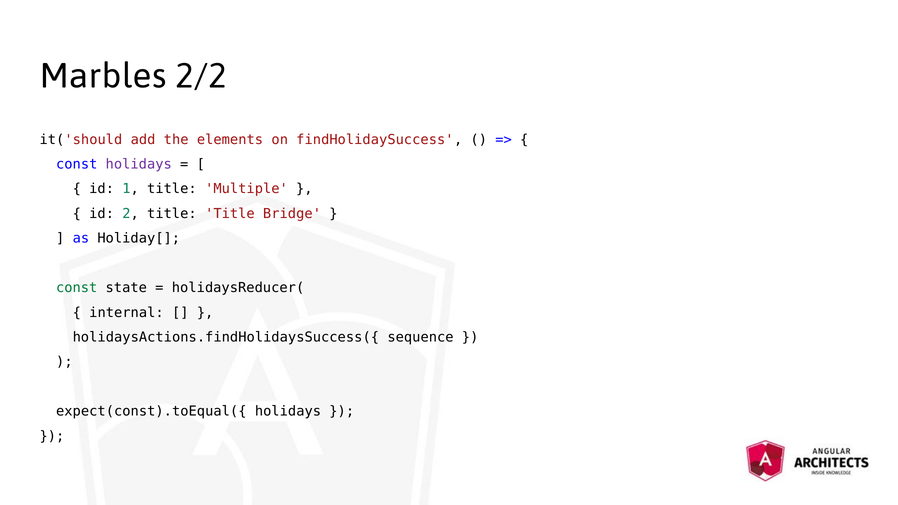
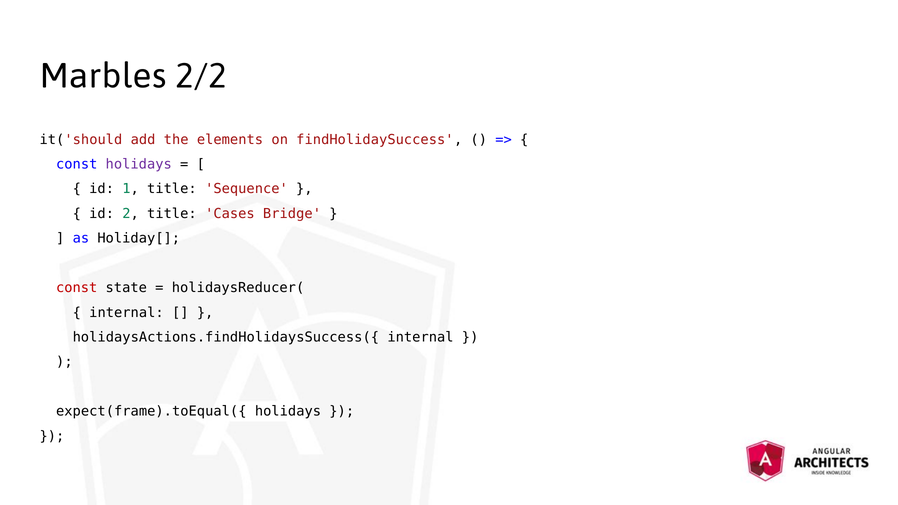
Multiple: Multiple -> Sequence (246, 189)
title Title: Title -> Cases (230, 214)
const colour: green -> red (77, 288)
holidaysActions.findHolidaysSuccess({ sequence: sequence -> internal (420, 337)
expect(const).toEqual({: expect(const).toEqual({ -> expect(frame).toEqual({ (151, 411)
